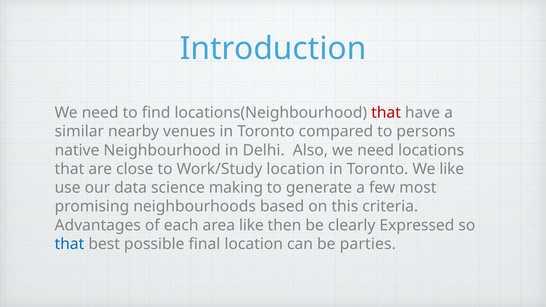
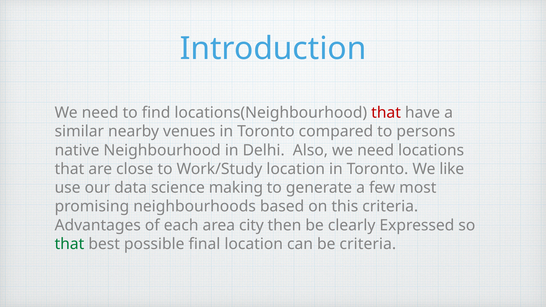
area like: like -> city (251, 225)
that colour: blue -> green (69, 244)
be parties: parties -> criteria (368, 244)
